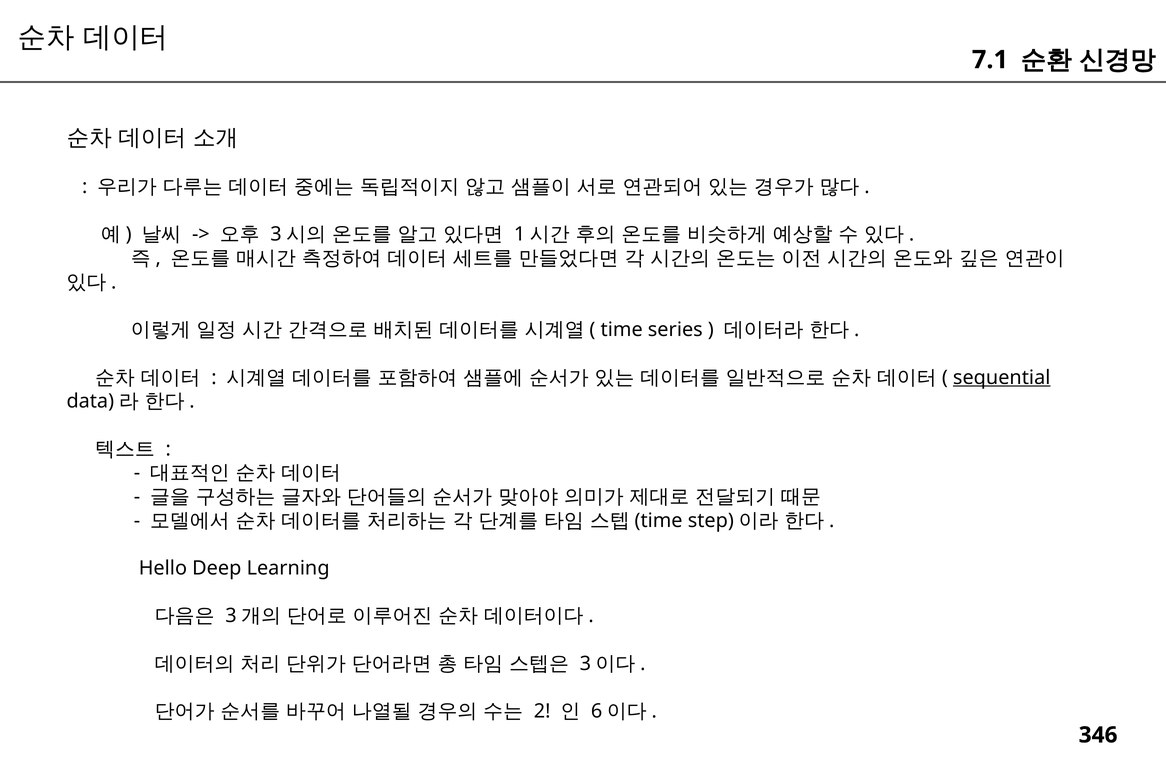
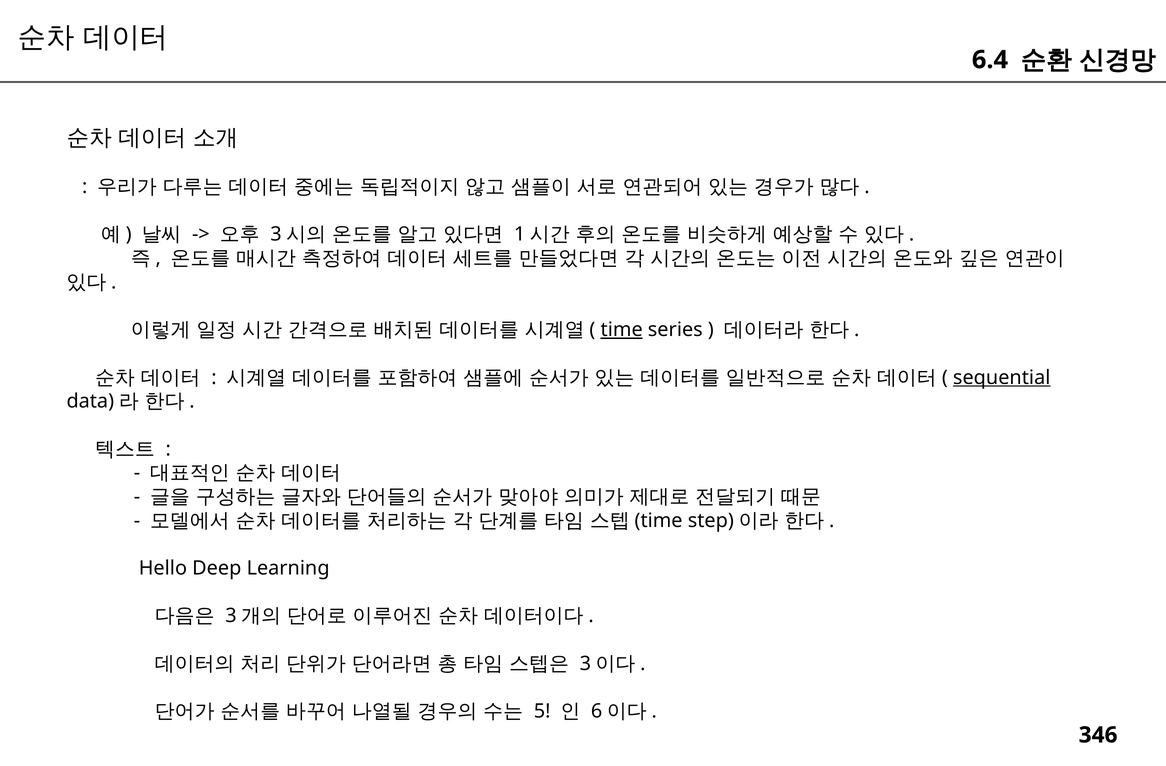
7.1: 7.1 -> 6.4 (990, 60)
time underline: none -> present (622, 330)
2: 2 -> 5 (542, 711)
